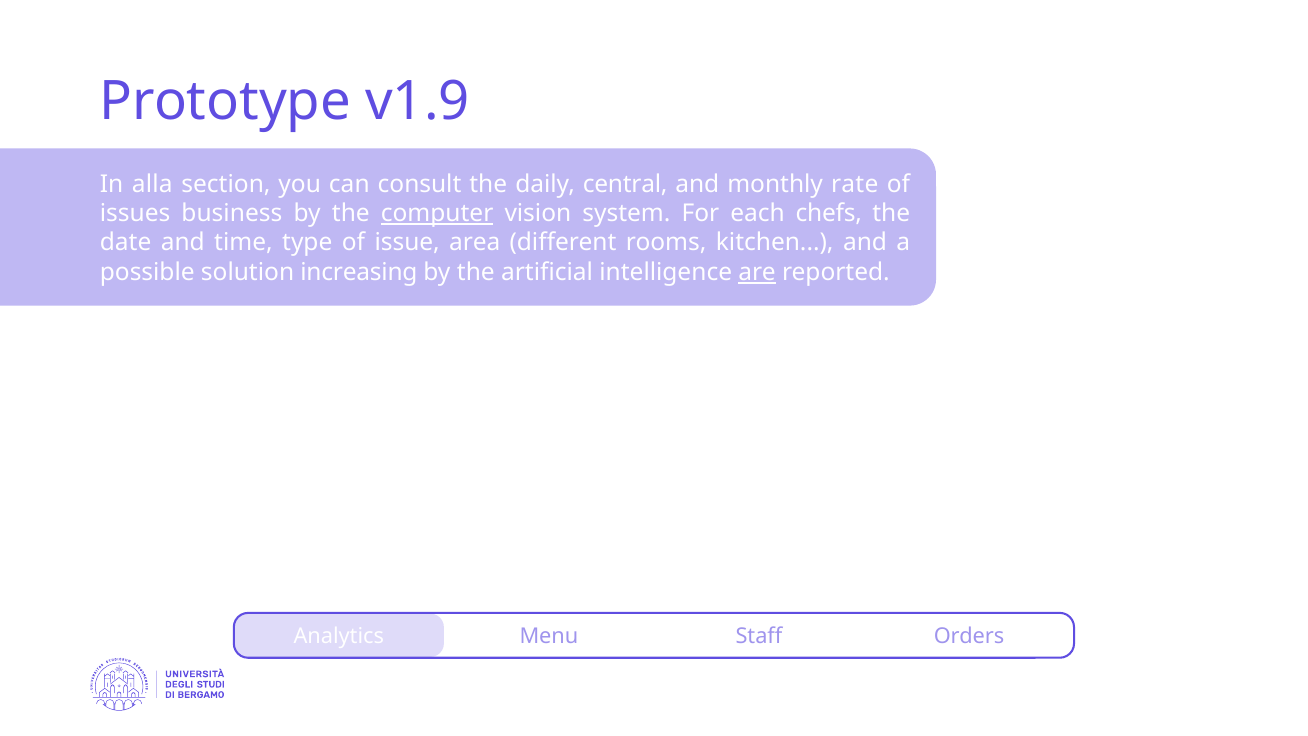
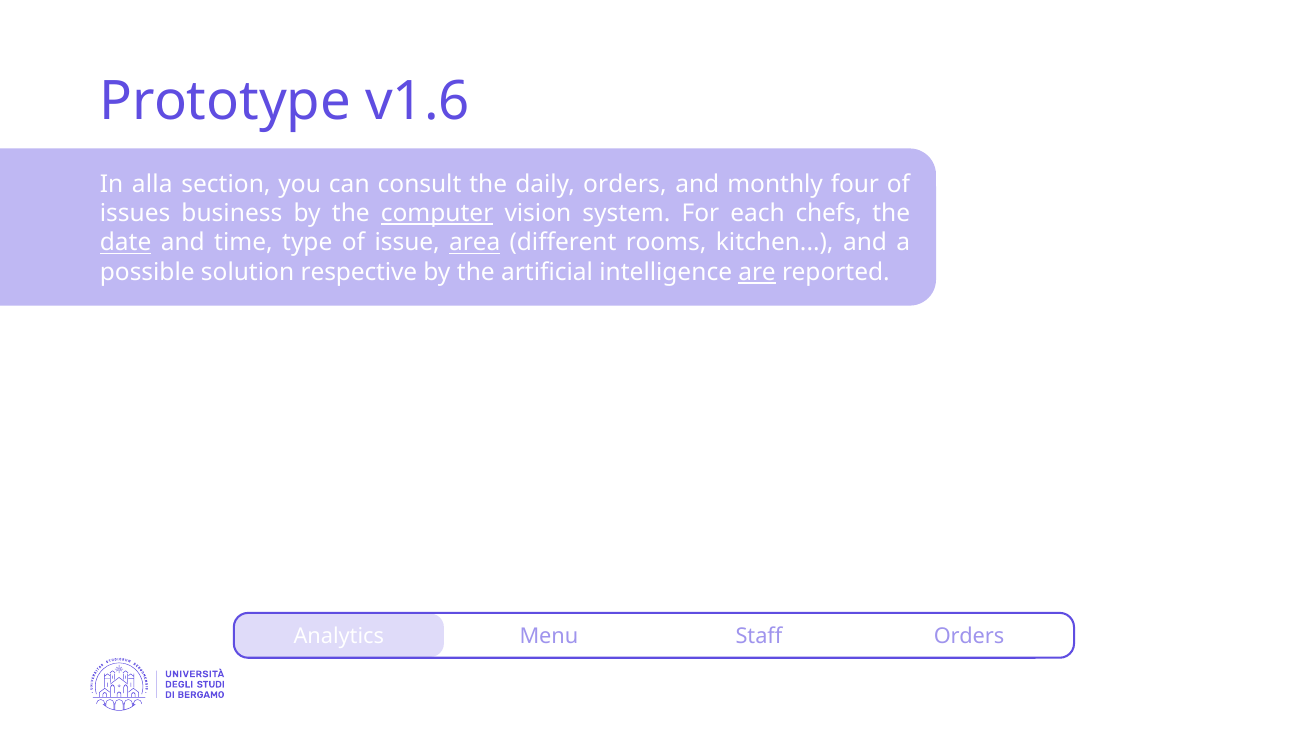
v1.9: v1.9 -> v1.6 (418, 101)
daily central: central -> orders (625, 184)
rate: rate -> four (855, 184)
date underline: none -> present (126, 243)
area underline: none -> present (475, 243)
increasing: increasing -> respective (359, 272)
